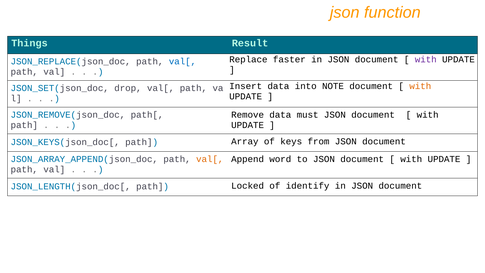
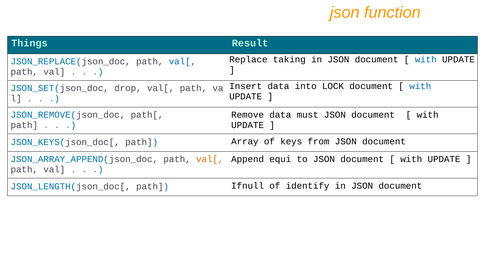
faster: faster -> taking (289, 59)
with colour: purple -> blue (426, 59)
NOTE: NOTE -> LOCK (333, 86)
with colour: orange -> blue (420, 86)
word: word -> equi (280, 159)
Locked: Locked -> Ifnull (248, 186)
